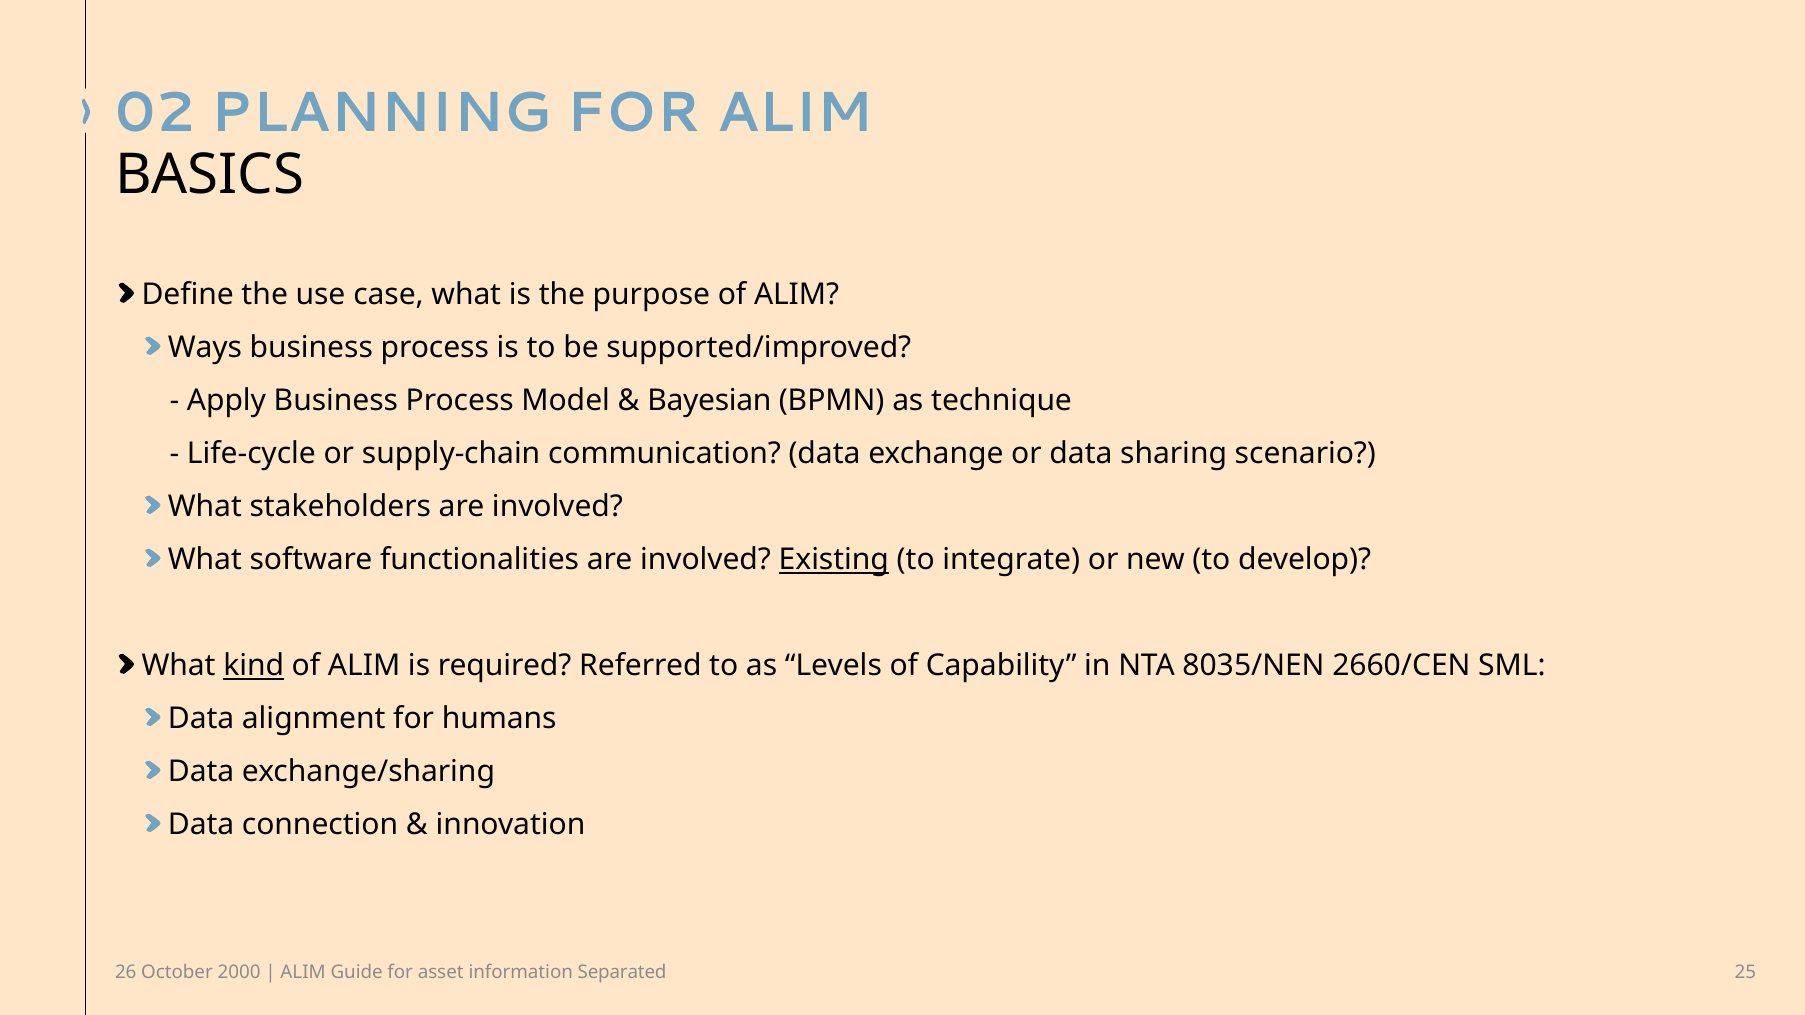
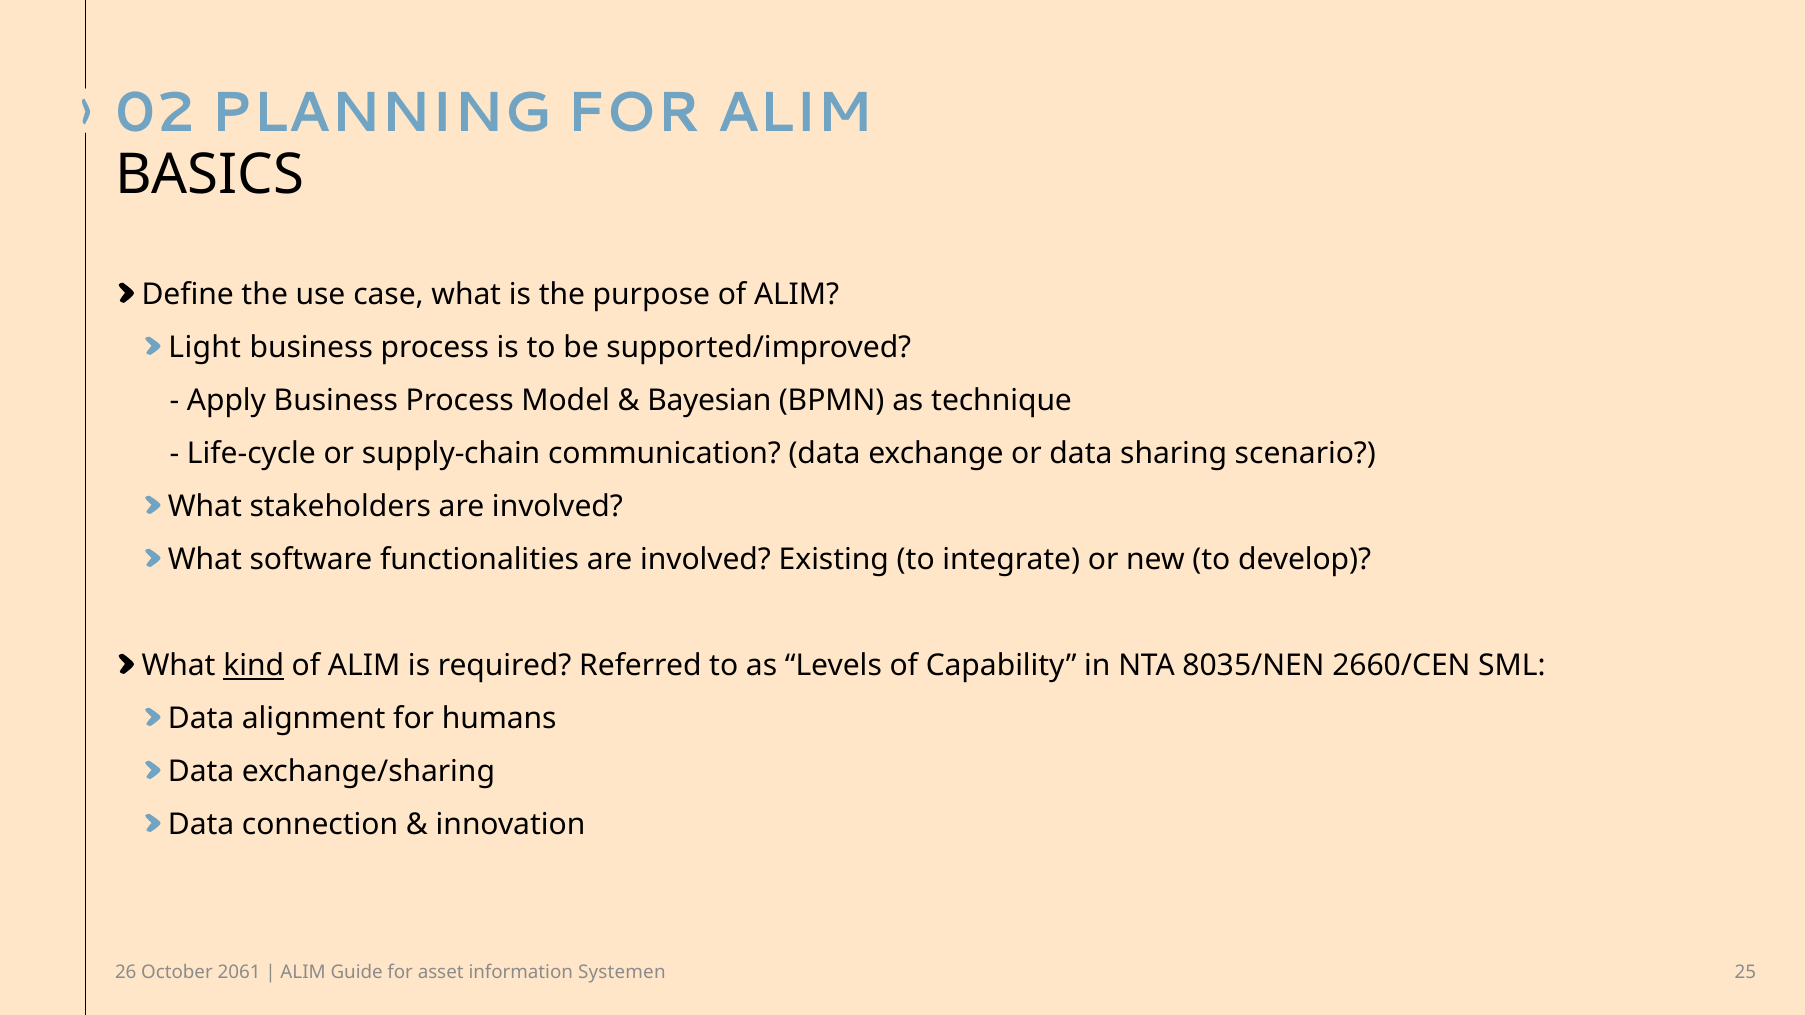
Ways: Ways -> Light (205, 348)
Existing underline: present -> none (834, 560)
2000: 2000 -> 2061 (239, 973)
Separated: Separated -> Systemen (622, 973)
